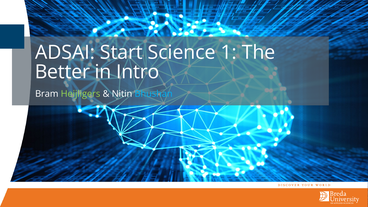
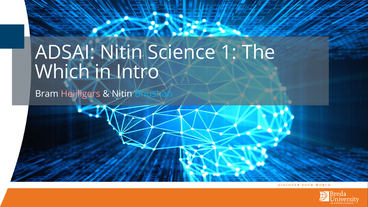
ADSAI Start: Start -> Nitin (121, 53)
Better: Better -> Which (62, 72)
Heijligers colour: light green -> pink (81, 94)
